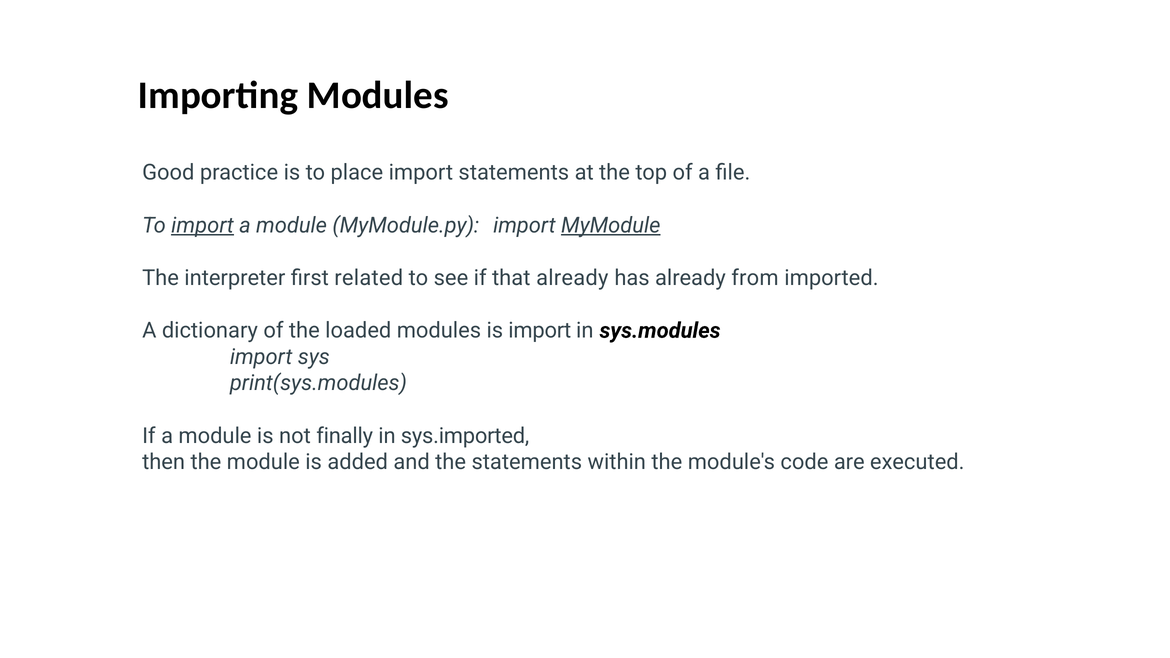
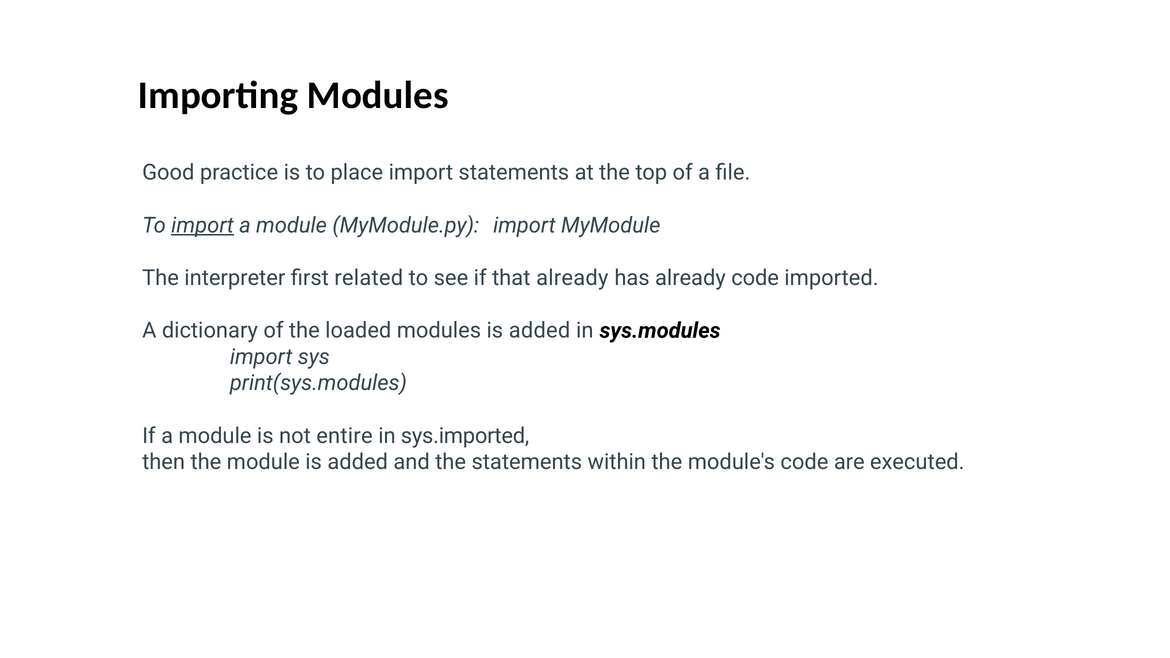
MyModule underline: present -> none (611, 225)
already from: from -> code (755, 278)
modules is import: import -> added (540, 331)
finally: finally -> entire (344, 436)
